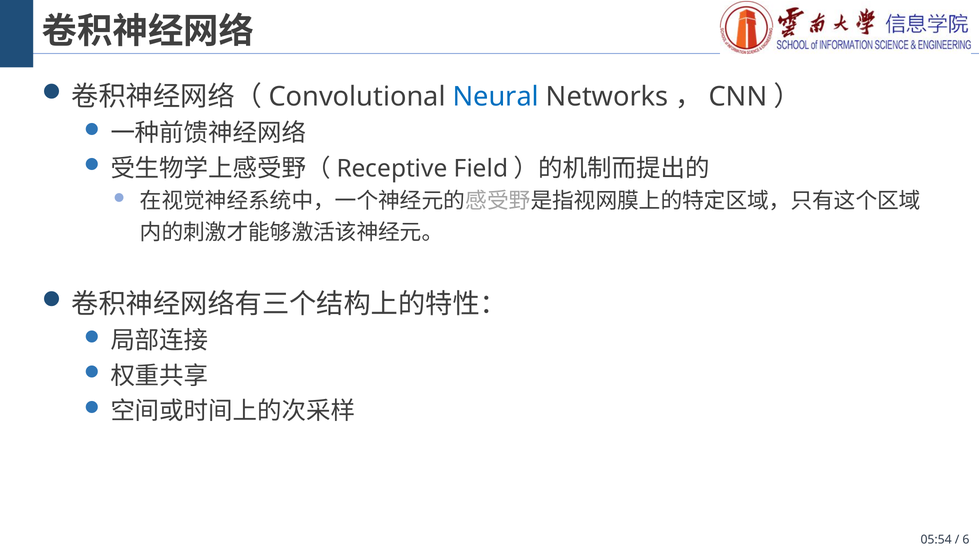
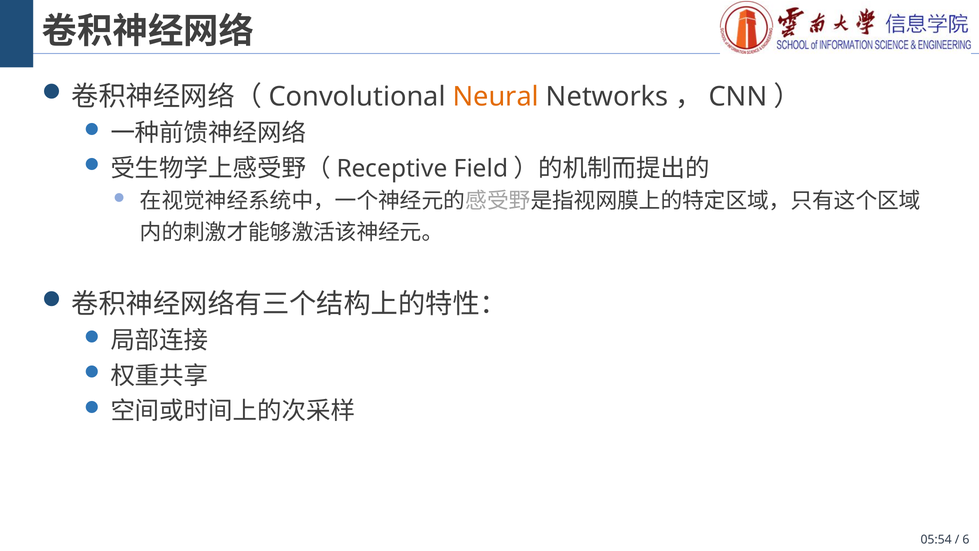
Neural colour: blue -> orange (496, 97)
